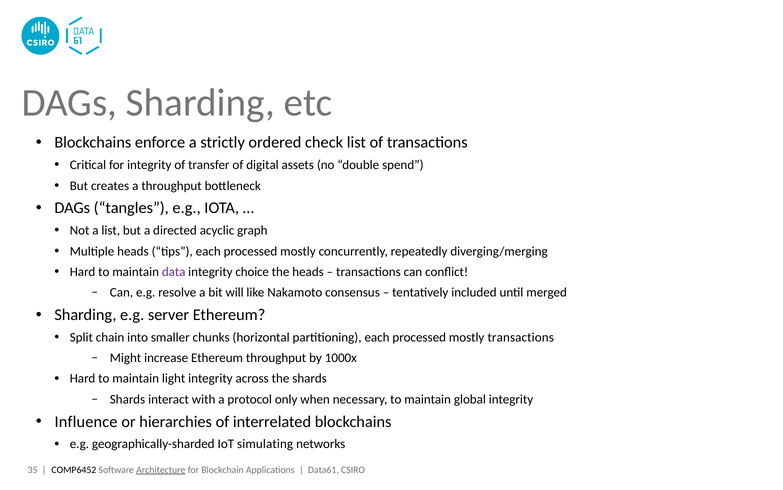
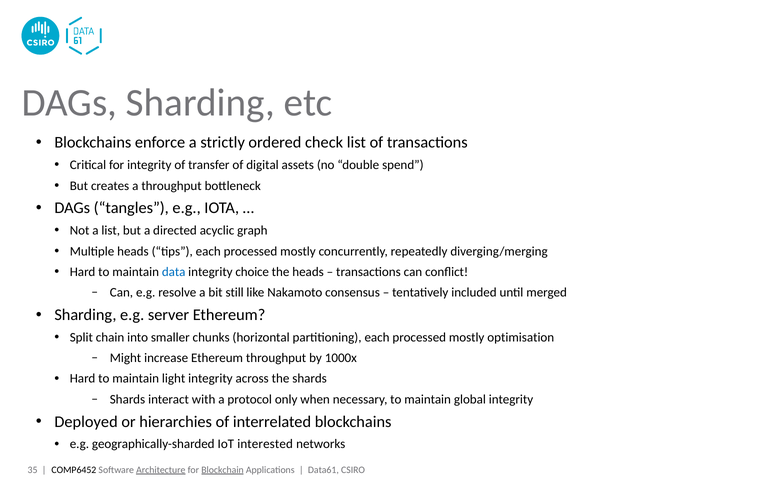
data colour: purple -> blue (174, 272)
will: will -> still (235, 292)
mostly transactions: transactions -> optimisation (521, 337)
Influence: Influence -> Deployed (86, 421)
simulating: simulating -> interested (265, 444)
Blockchain underline: none -> present (223, 469)
